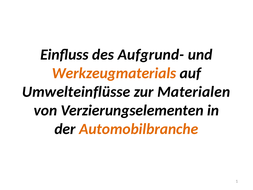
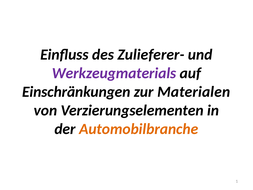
Aufgrund-: Aufgrund- -> Zulieferer- (151, 54)
Werkzeugmaterials colour: orange -> purple (114, 73)
Umwelteinflüsse: Umwelteinflüsse -> Einschränkungen (76, 92)
